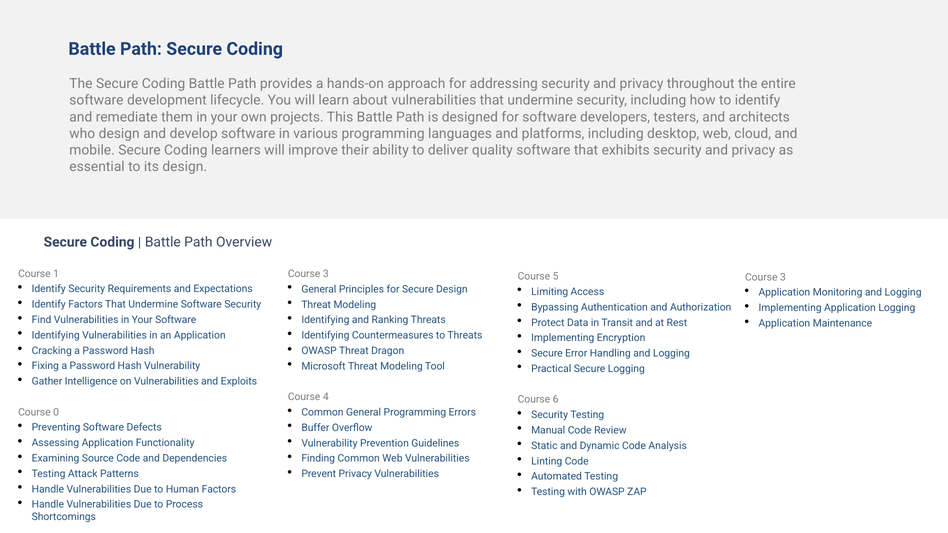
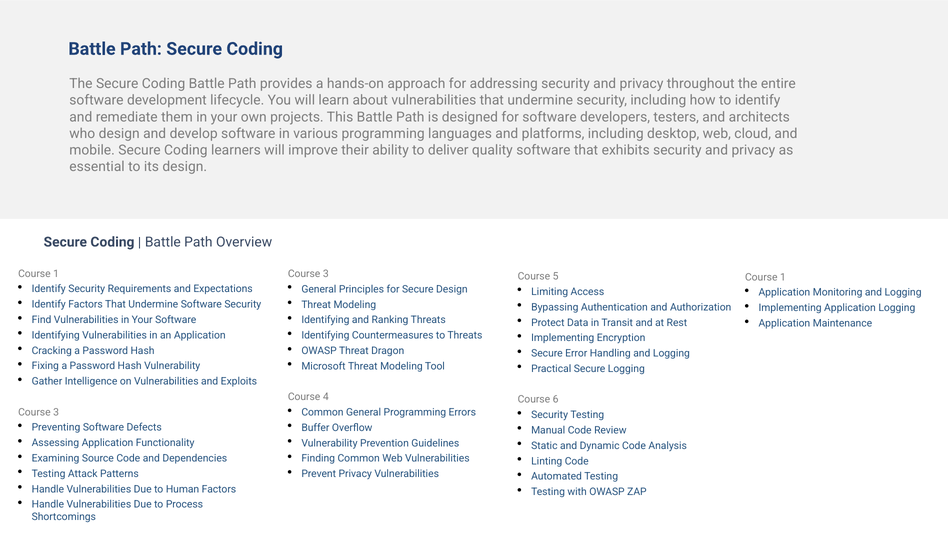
3: 3 -> 1 (783, 277)
0: 0 -> 3 (56, 412)
